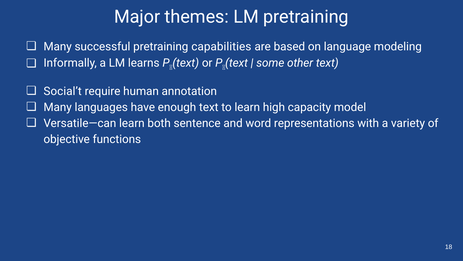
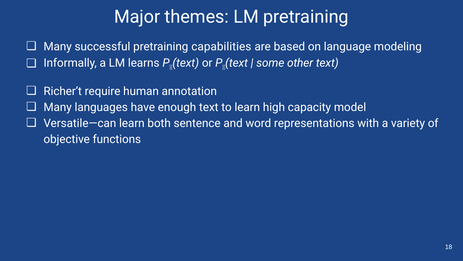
Social’t: Social’t -> Richer’t (63, 91)
